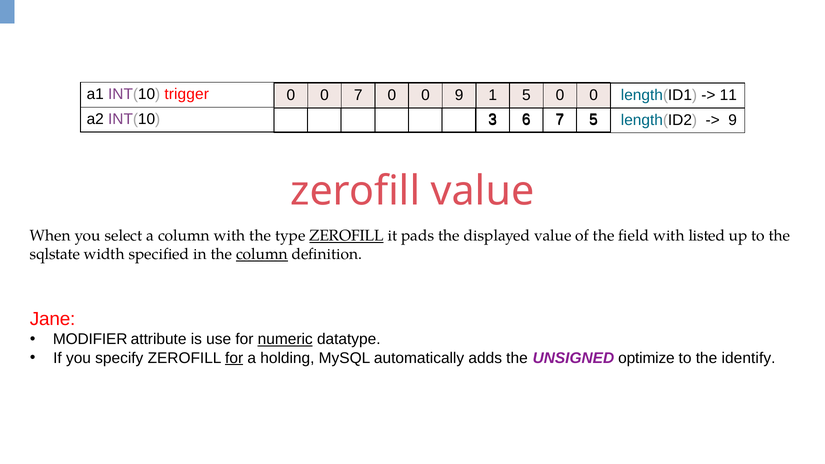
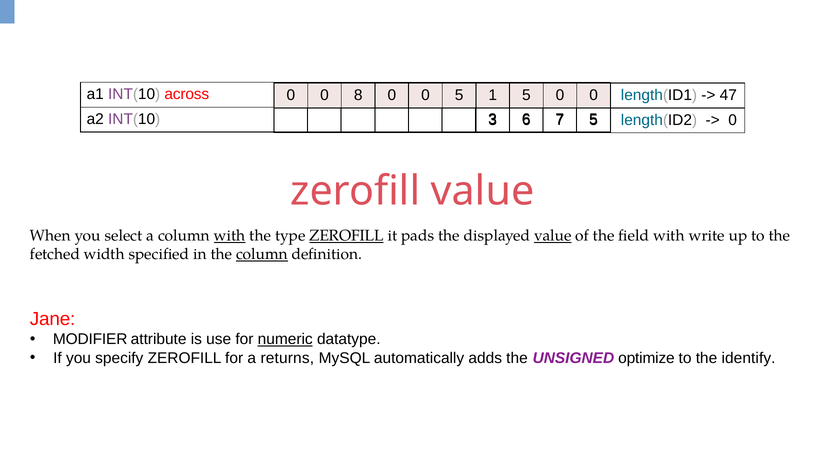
trigger: trigger -> across (187, 94)
0 7: 7 -> 8 (358, 95)
0 9: 9 -> 5 (459, 95)
11: 11 -> 47 (728, 95)
9: 9 -> 0 (733, 120)
with underline: none -> present (230, 236)
value underline: none -> present (553, 236)
listed: listed -> write (707, 236)
sqlstate: sqlstate -> fetched (55, 254)
for underline: present -> none (234, 358)
holding: holding -> returns (287, 358)
